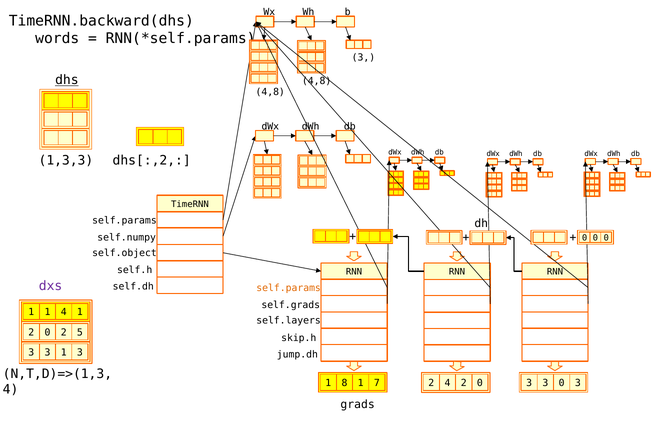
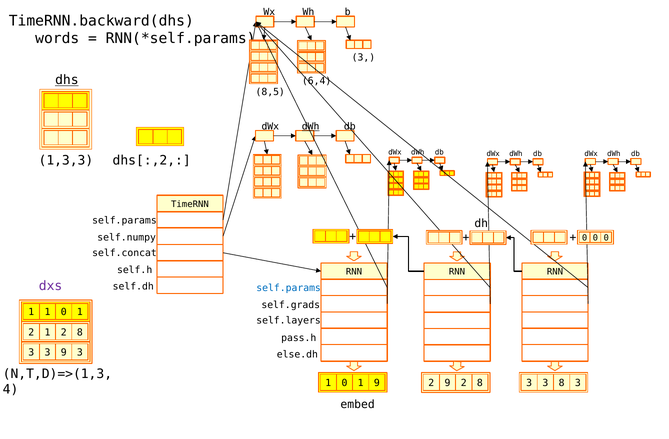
4,8: 4,8 -> 6,4 (317, 81)
4,8: 4,8 -> 8,5 (270, 92)
dWh underline: none -> present (311, 126)
self.object: self.object -> self.concat (124, 253)
self.params colour: orange -> blue (289, 288)
1 1 4: 4 -> 0 (64, 313)
0: 0 -> 1 (47, 333)
5: 5 -> 8 (80, 333)
skip.h: skip.h -> pass.h (299, 338)
3 1: 1 -> 9 (64, 353)
jump.dh: jump.dh -> else.dh (297, 355)
8: 8 -> 0 (344, 383)
1 7: 7 -> 9 (377, 383)
3 3 0: 0 -> 8 (562, 383)
2 4: 4 -> 9 (447, 383)
0: 0 -> 8 (480, 383)
grads: grads -> embed (358, 405)
